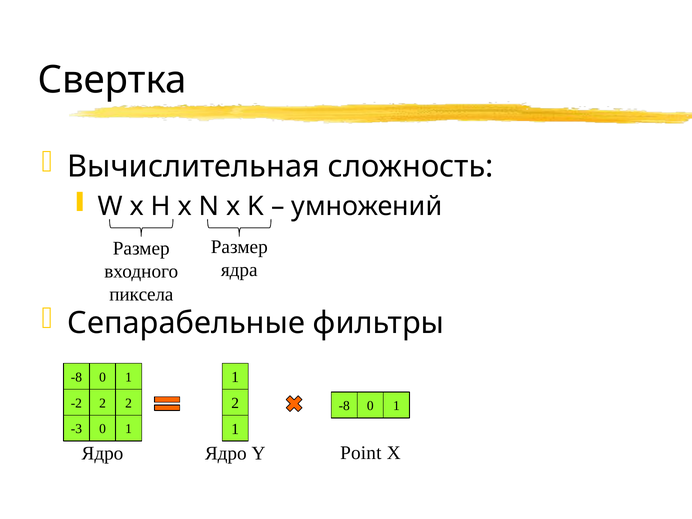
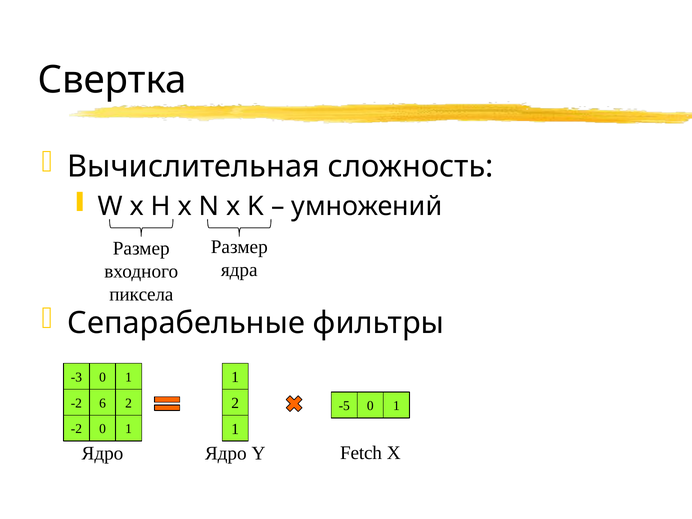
-8: -8 -> -3 (76, 377)
-2 2: 2 -> 6 (103, 403)
-8: -8 -> -5 (344, 406)
-3: -3 -> -2 (76, 429)
Point: Point -> Fetch (361, 453)
